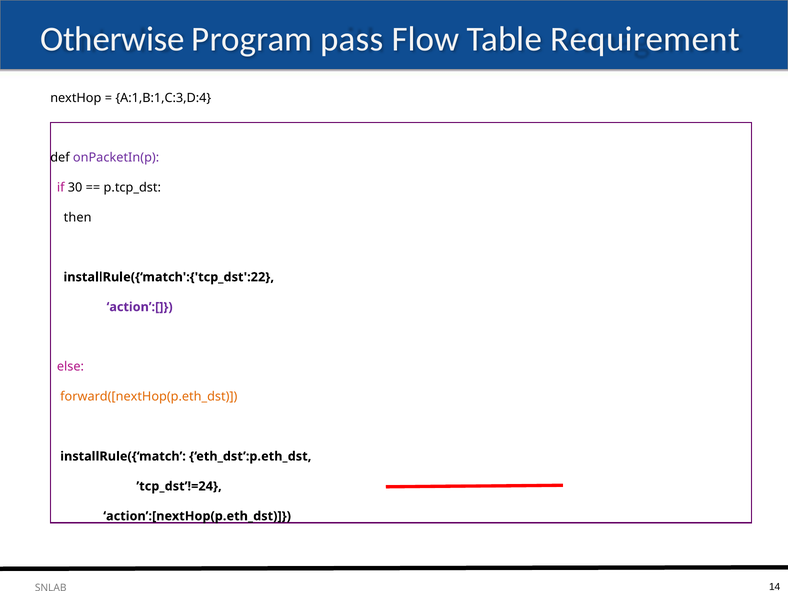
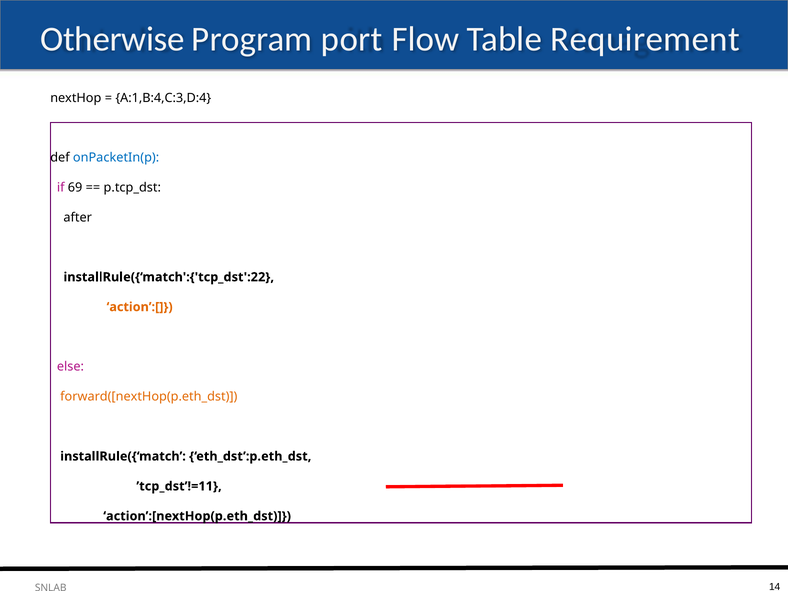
pass: pass -> port (352, 39)
A:1,B:1,C:3,D:4: A:1,B:1,C:3,D:4 -> A:1,B:4,C:3,D:4 (163, 98)
onPacketIn(p colour: purple -> blue (116, 158)
30: 30 -> 69 (75, 187)
then: then -> after (78, 217)
action’:[ colour: purple -> orange (140, 307)
’tcp_dst’!=24: ’tcp_dst’!=24 -> ’tcp_dst’!=11 (179, 486)
